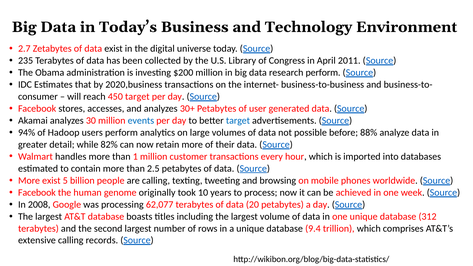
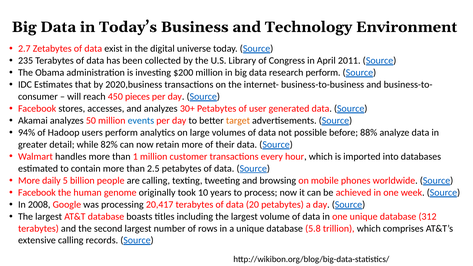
450 target: target -> pieces (137, 97)
30: 30 -> 50 (91, 121)
target colour: blue -> orange (238, 121)
More exist: exist -> daily (51, 181)
62,077: 62,077 -> 20,417 (160, 205)
9.4: 9.4 -> 5.8 (313, 229)
